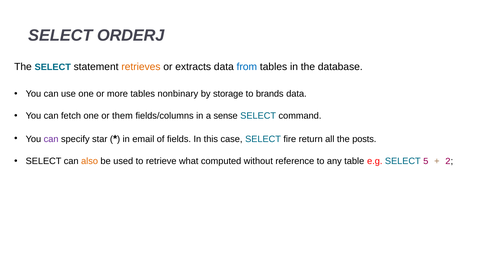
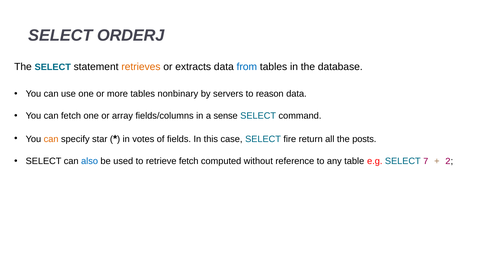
storage: storage -> servers (228, 94)
brands: brands -> reason (270, 94)
them: them -> array (123, 116)
can colour: purple -> orange (51, 139)
email: email -> votes (143, 139)
also colour: orange -> blue (90, 161)
retrieve what: what -> fetch (189, 161)
5: 5 -> 7 (426, 161)
